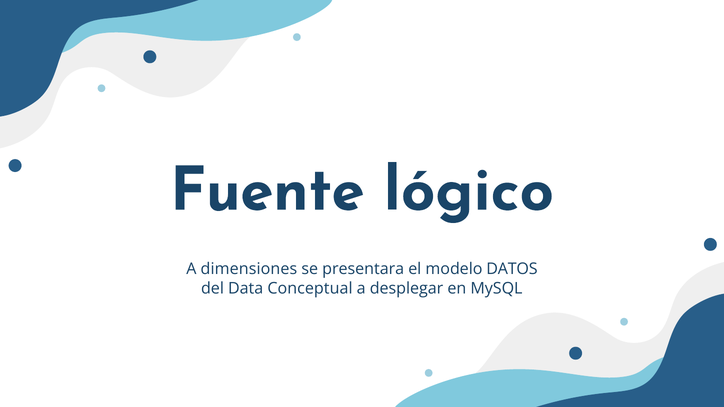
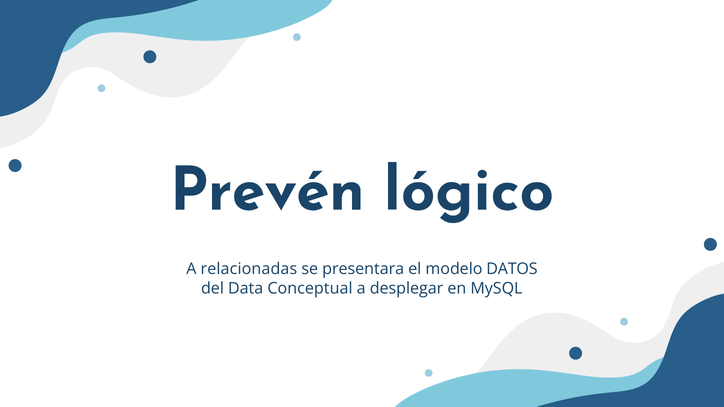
Fuente: Fuente -> Prevén (267, 190)
dimensiones: dimensiones -> relacionadas (249, 269)
